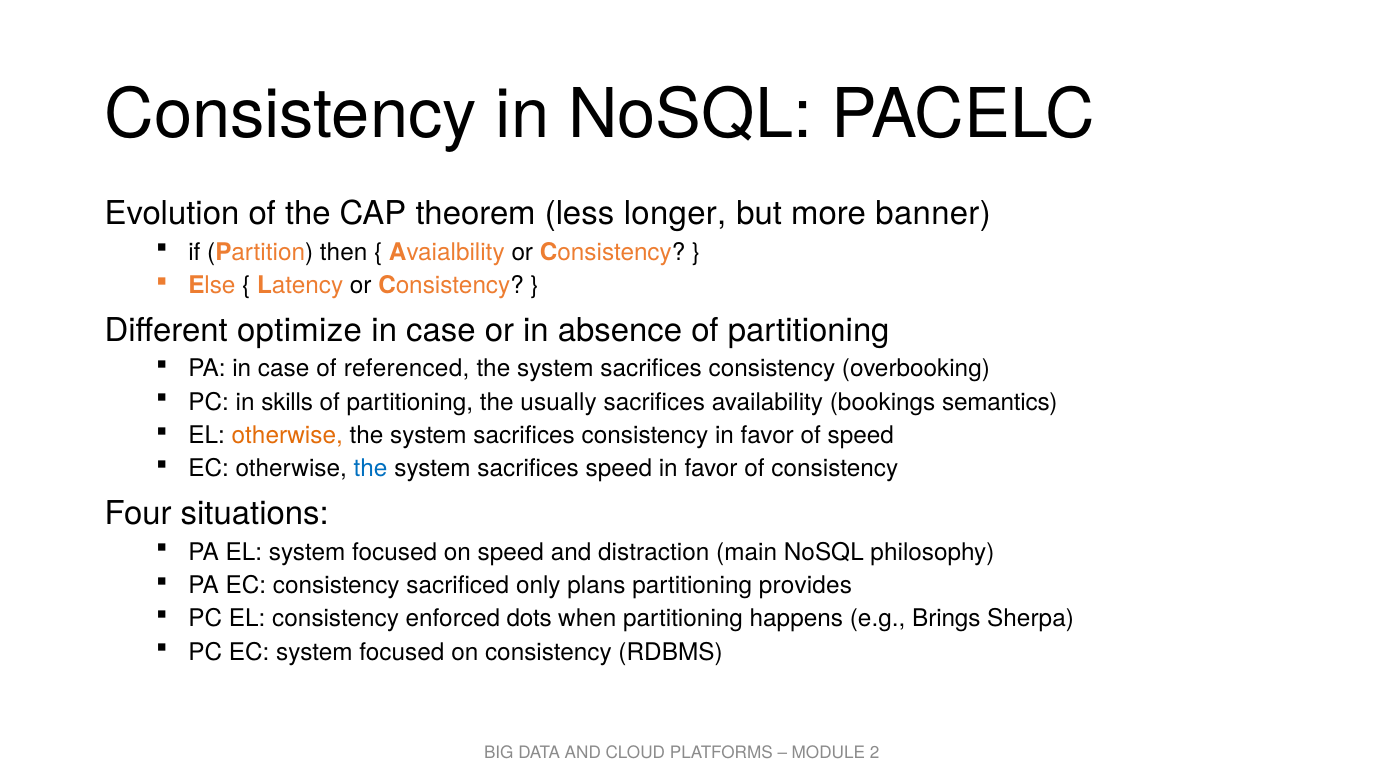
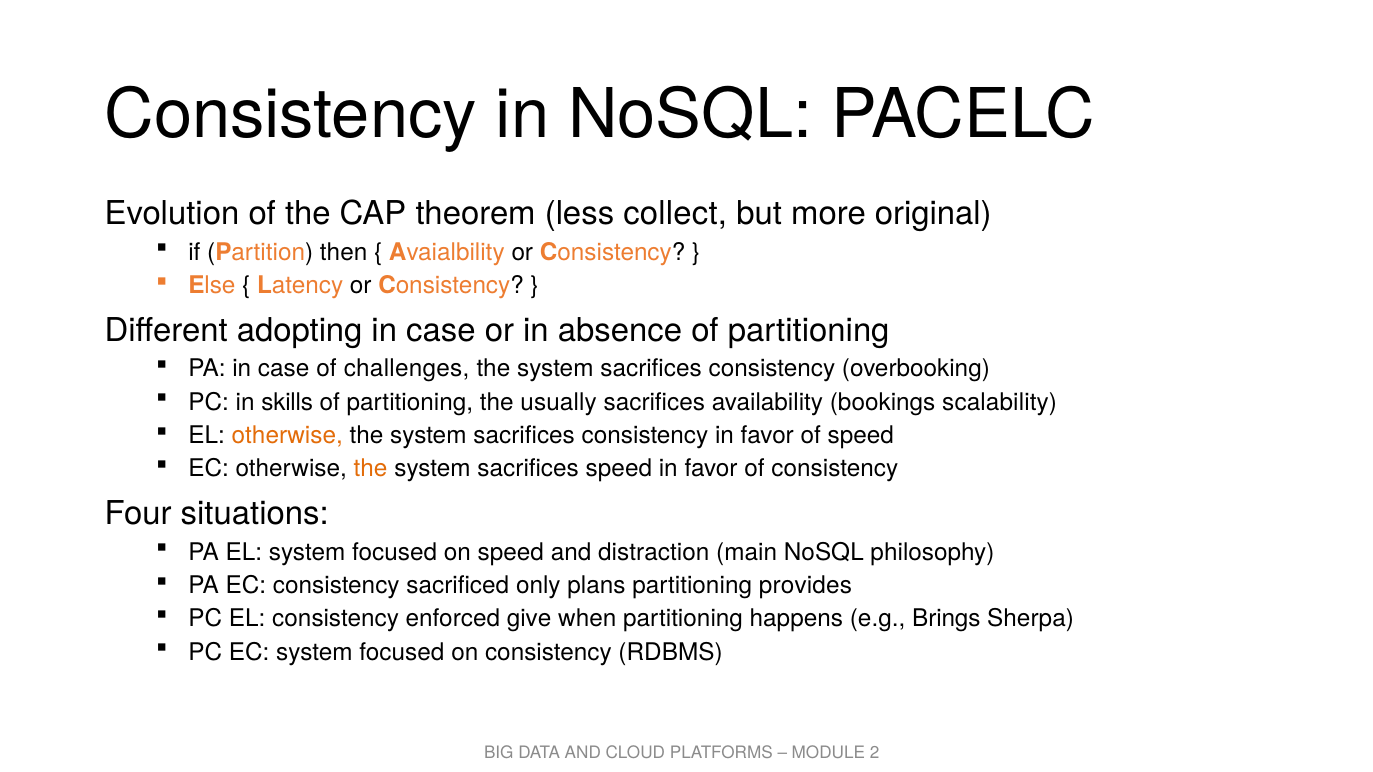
longer: longer -> collect (675, 214)
banner: banner -> original (933, 214)
optimize: optimize -> adopting (300, 331)
referenced: referenced -> challenges (407, 369)
semantics: semantics -> scalability (1000, 402)
the colour: blue -> orange (371, 469)
dots: dots -> give (529, 619)
